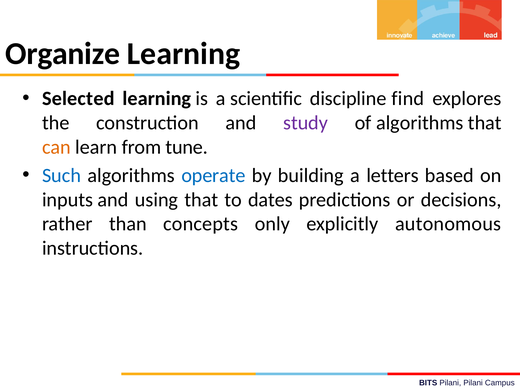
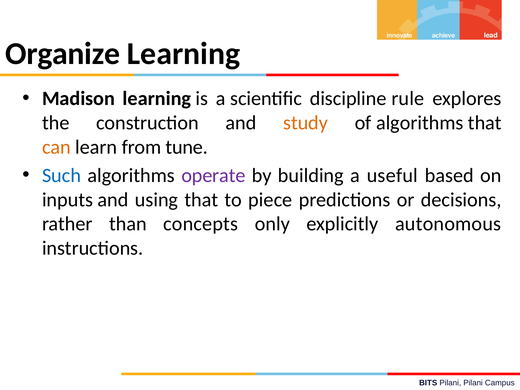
Selected: Selected -> Madison (78, 98)
find: find -> rule (408, 98)
study colour: purple -> orange (306, 123)
operate colour: blue -> purple (213, 175)
letters: letters -> useful (392, 175)
dates: dates -> piece (270, 200)
